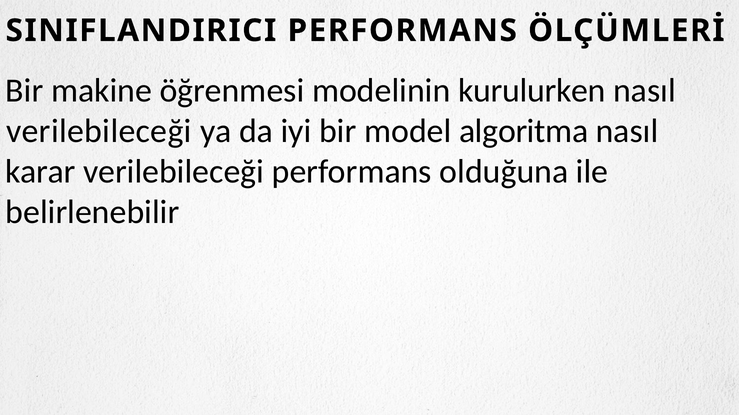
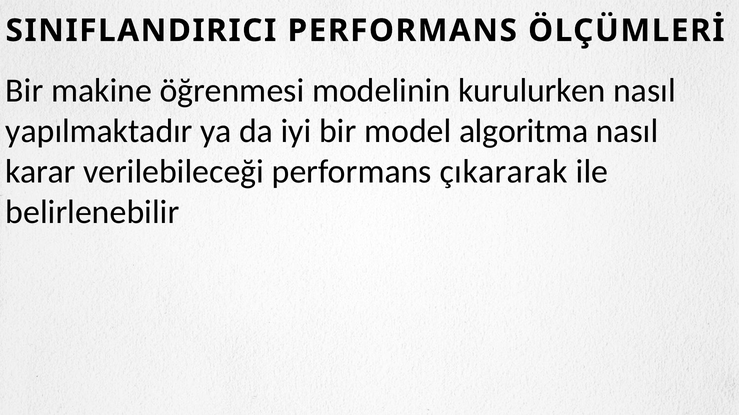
verilebileceği: verilebileceği -> yapılmaktadır (99, 131)
olduğuna: olduğuna -> çıkararak (504, 172)
